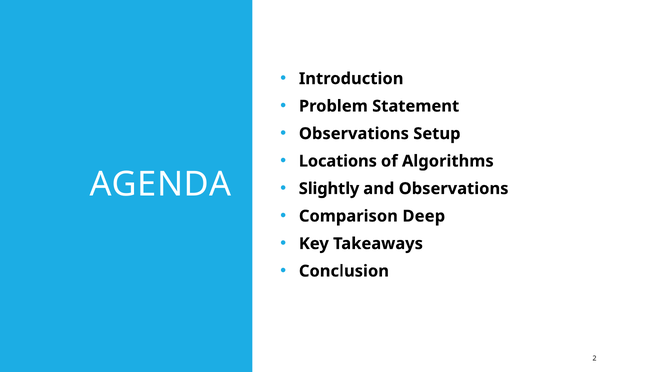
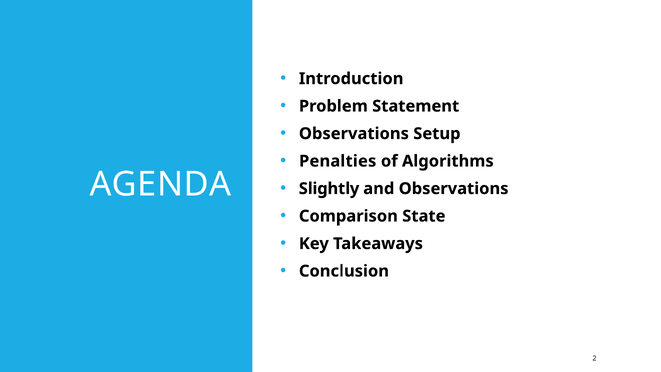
Locations: Locations -> Penalties (338, 161)
Deep: Deep -> State (424, 216)
